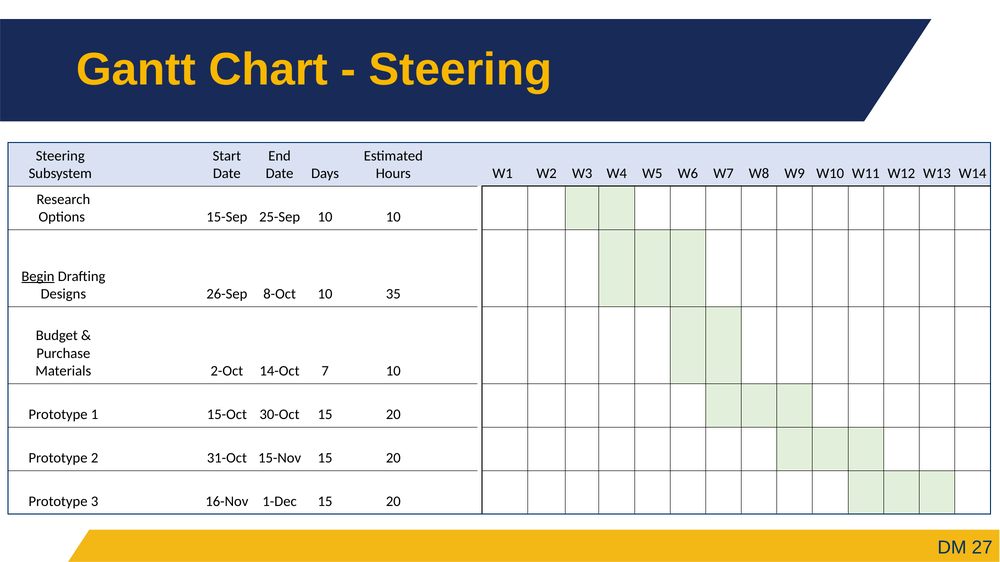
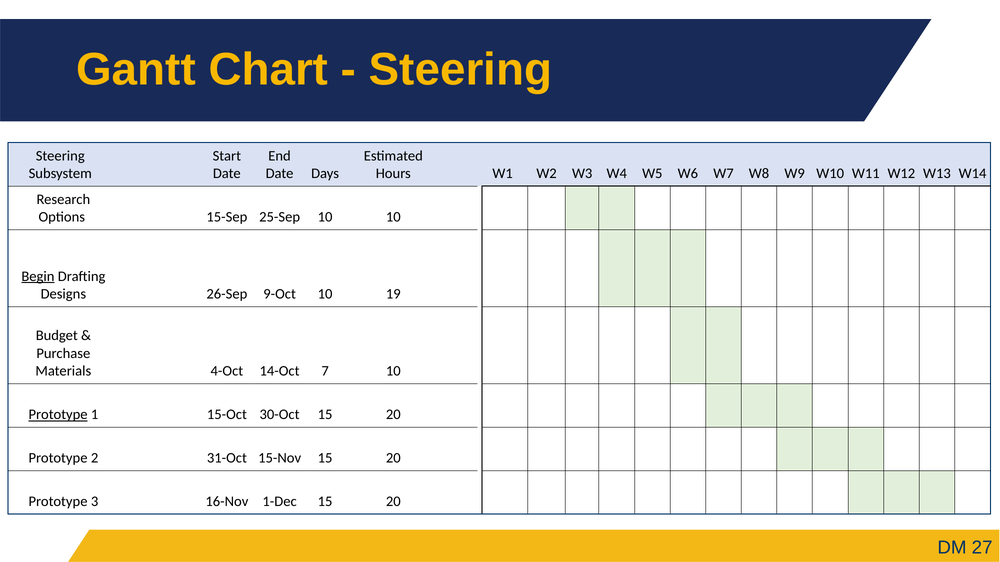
8-Oct: 8-Oct -> 9-Oct (280, 294)
35: 35 -> 19 (393, 294)
2-Oct: 2-Oct -> 4-Oct (227, 371)
Prototype underline: none -> present (58, 415)
